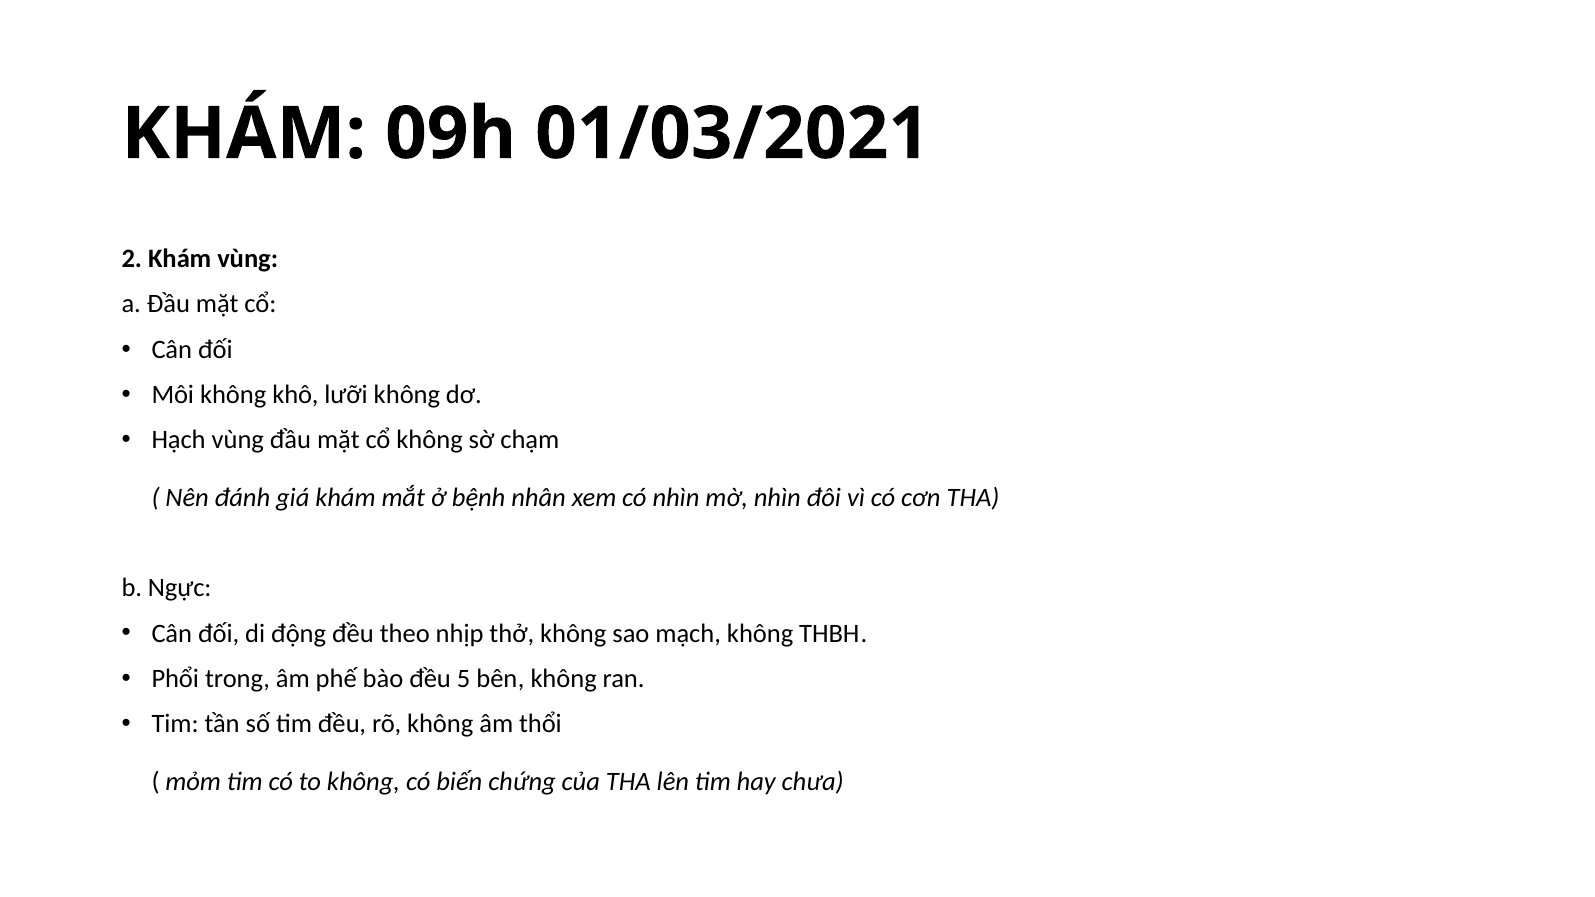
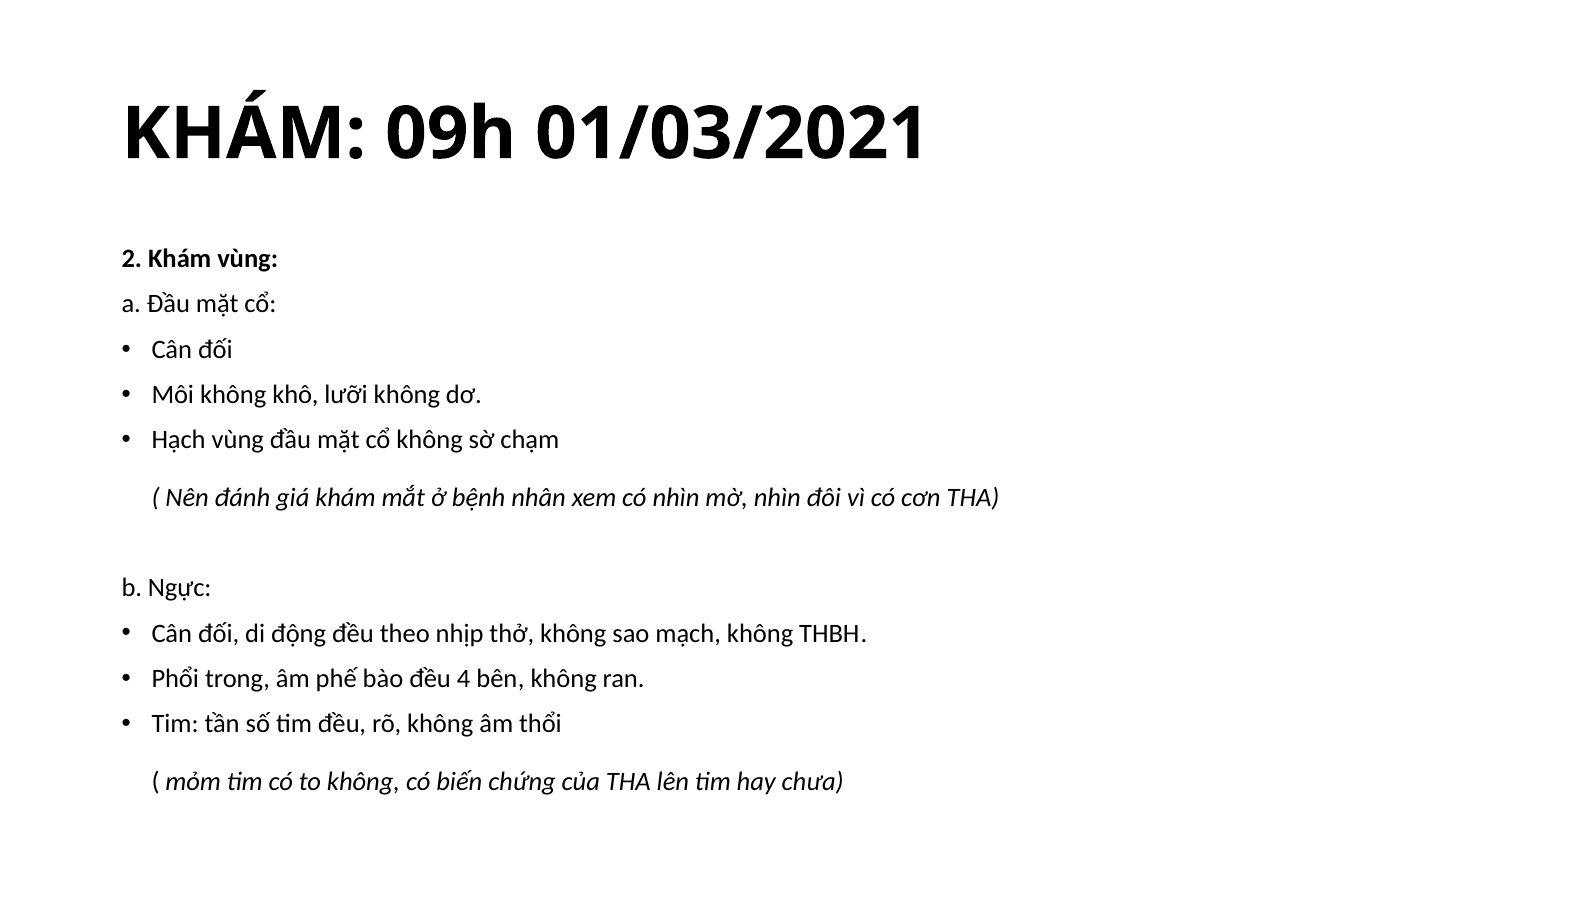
5: 5 -> 4 (464, 679)
